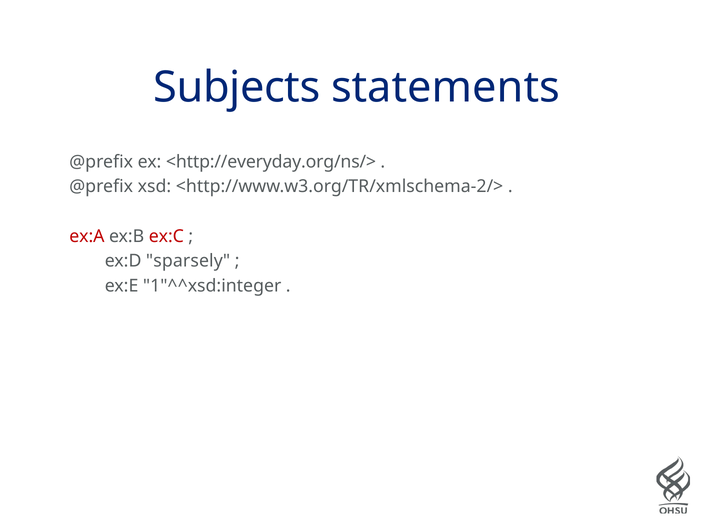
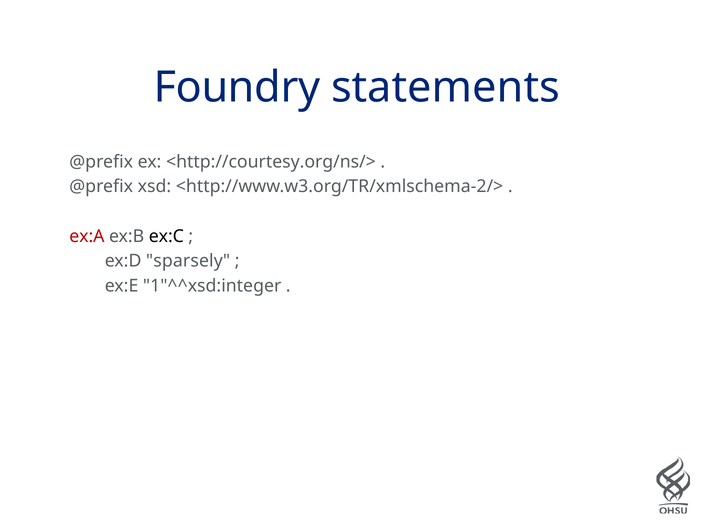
Subjects: Subjects -> Foundry (237, 88)
<http://everyday.org/ns/>: <http://everyday.org/ns/> -> <http://courtesy.org/ns/> (271, 162)
ex:C colour: red -> black (166, 236)
